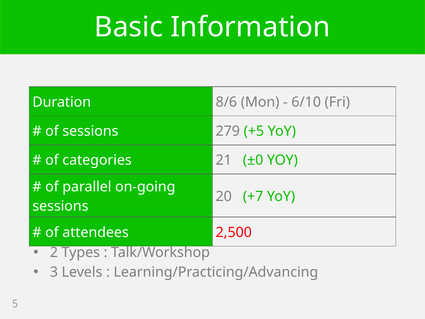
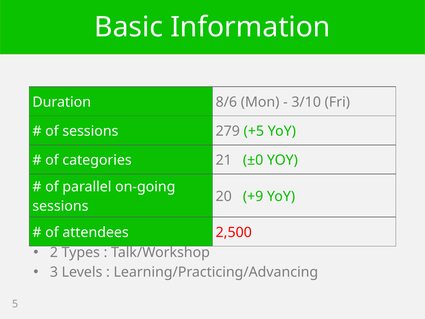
6/10: 6/10 -> 3/10 (306, 102)
+7: +7 -> +9 (253, 196)
